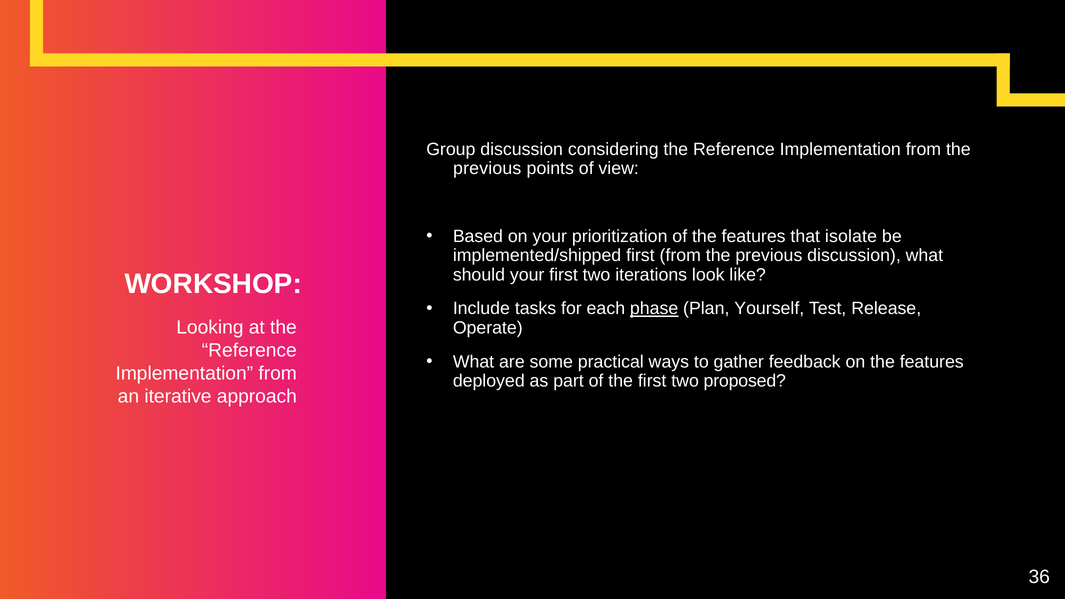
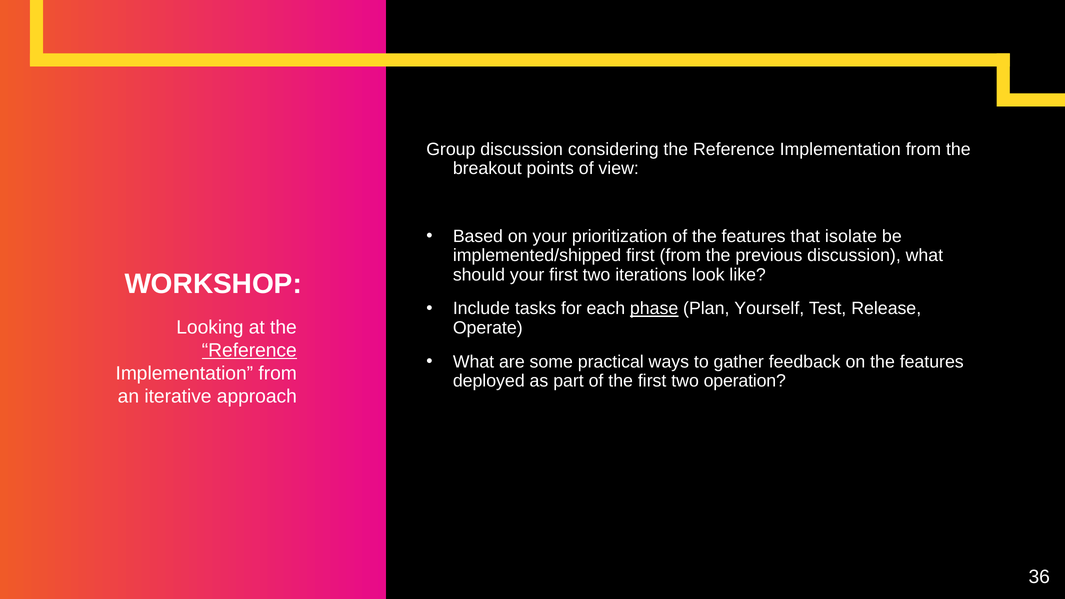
previous: previous -> breakout (487, 168)
Reference underline: none -> present (249, 350)
proposed: proposed -> operation (745, 381)
